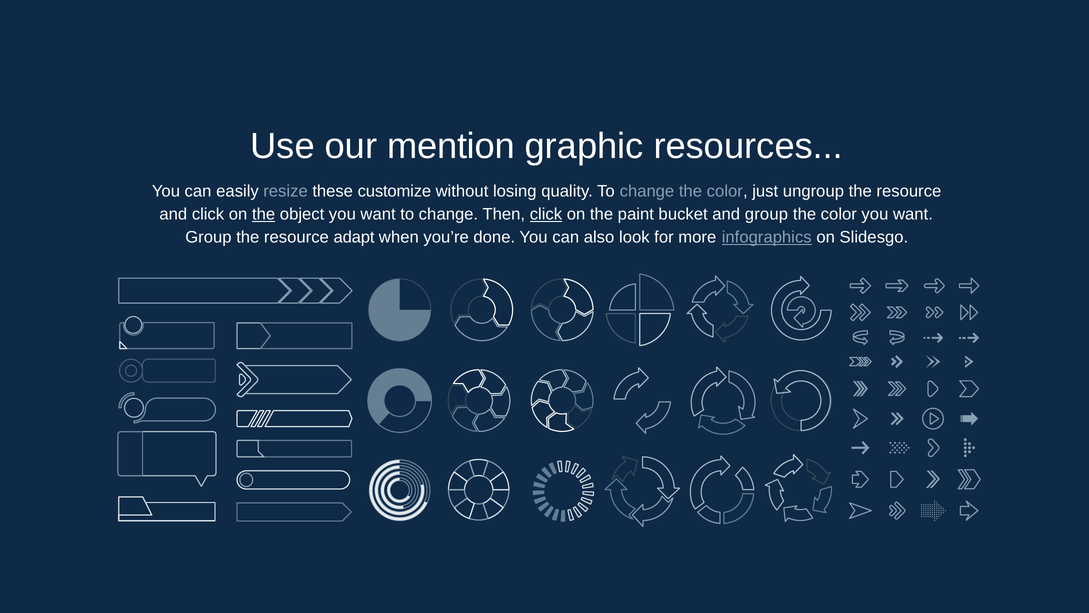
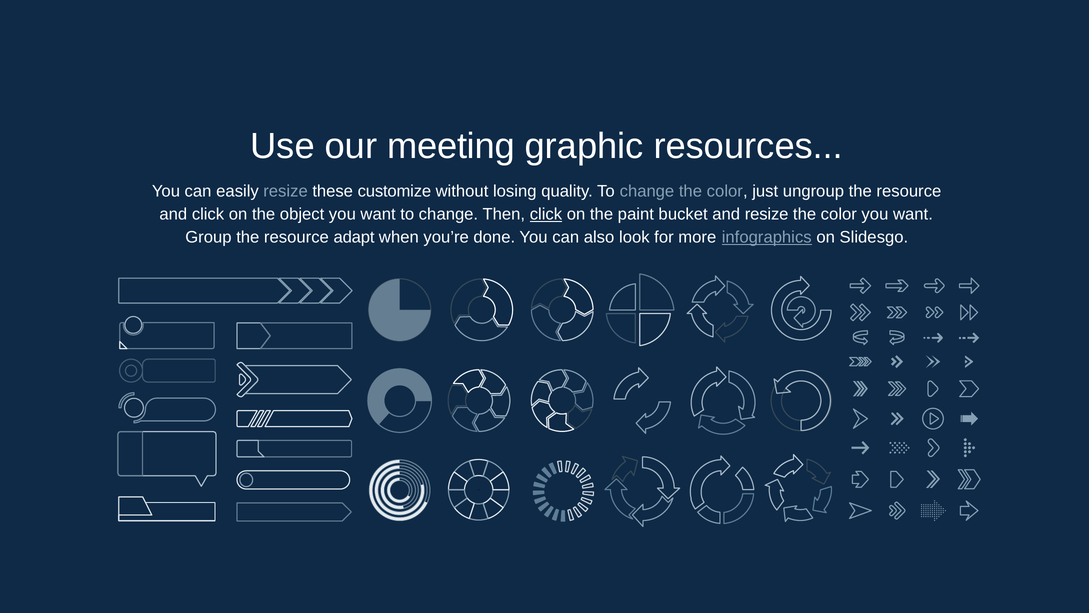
mention: mention -> meeting (451, 146)
the underline: present -> none (264, 214)
and group: group -> resize (767, 214)
